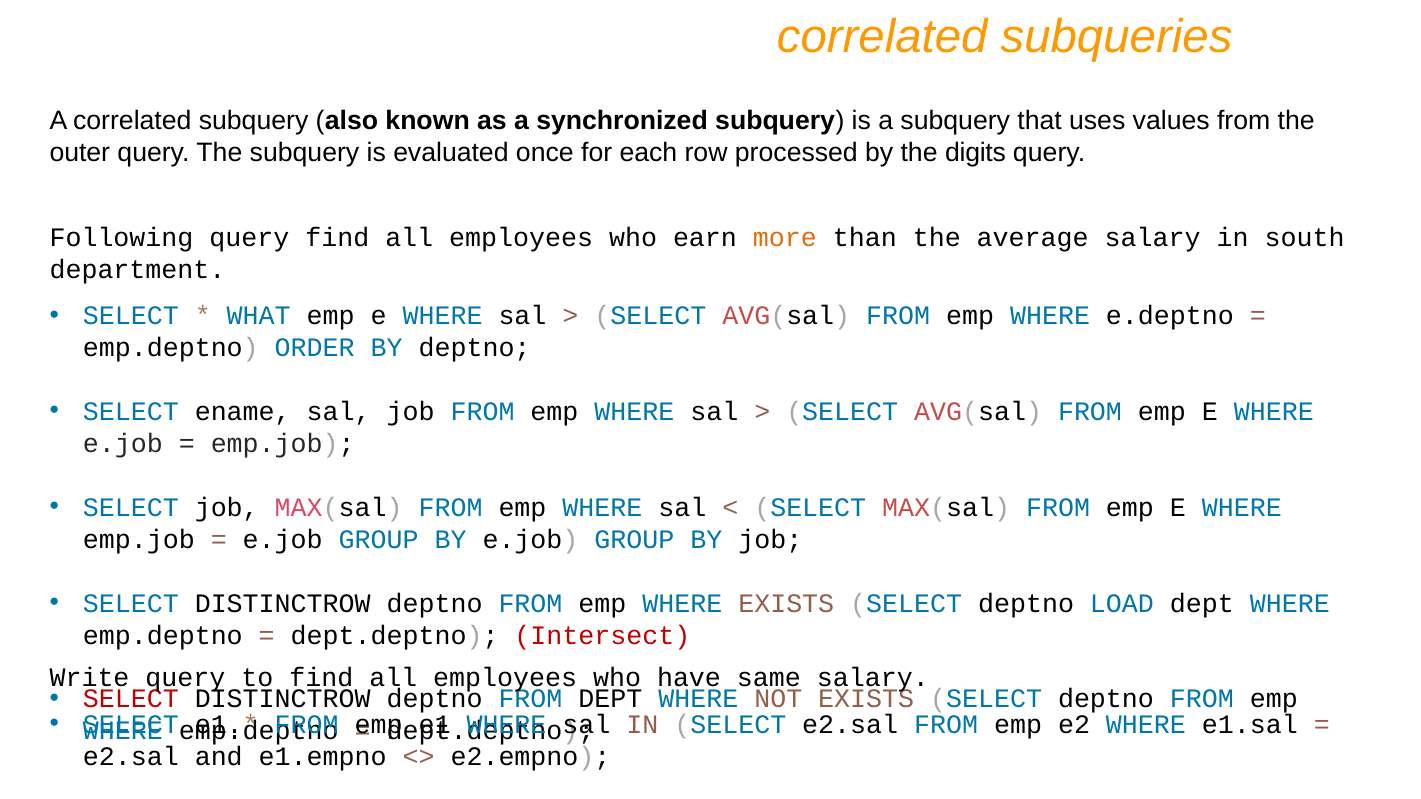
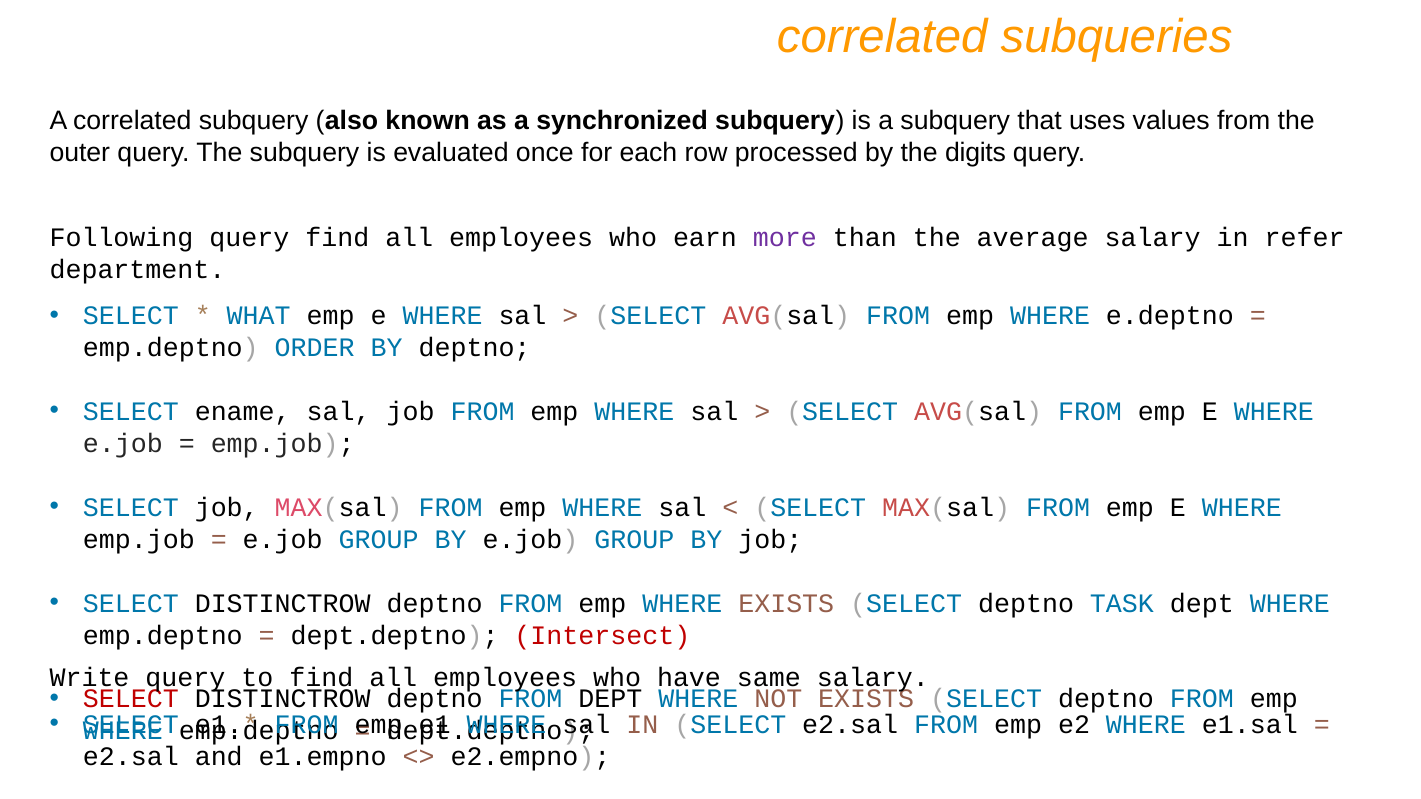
more colour: orange -> purple (785, 238)
south: south -> refer (1305, 238)
LOAD: LOAD -> TASK (1122, 604)
